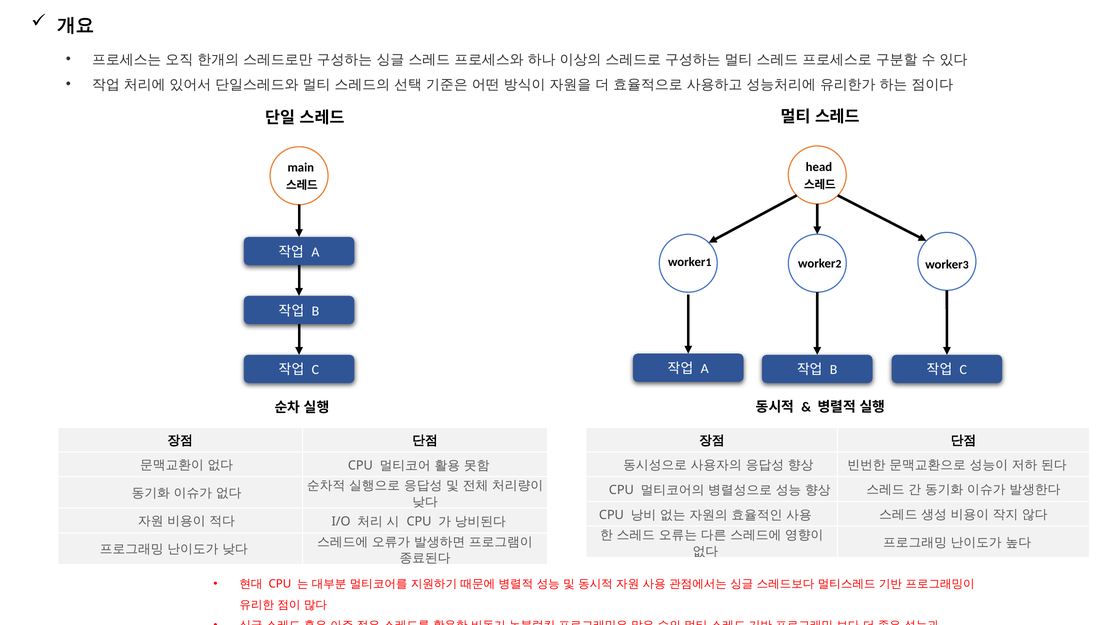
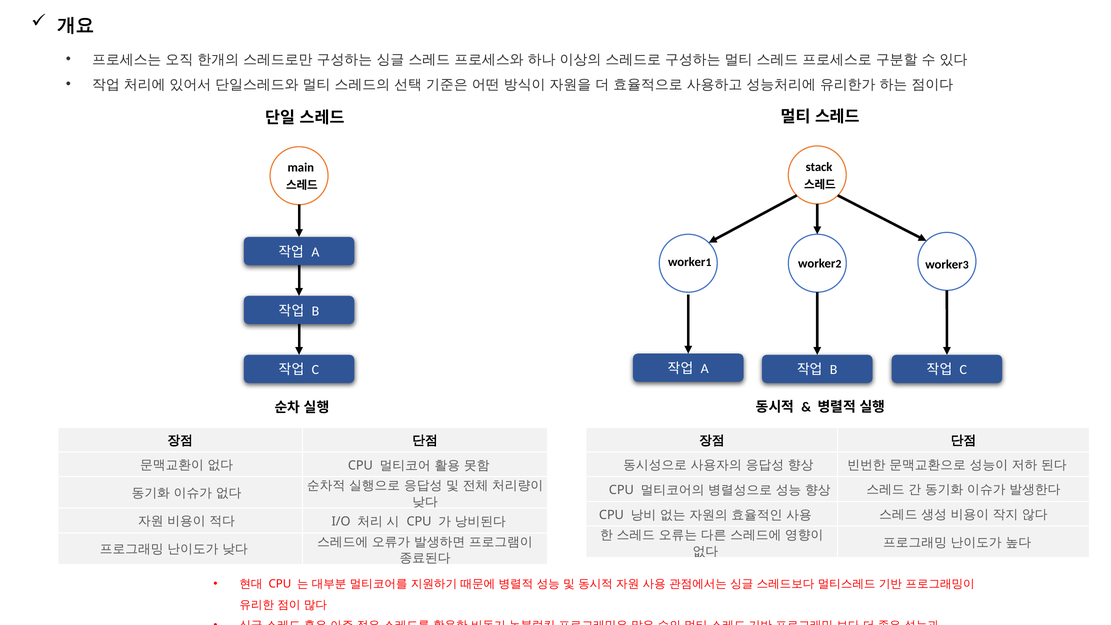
head: head -> stack (819, 167)
